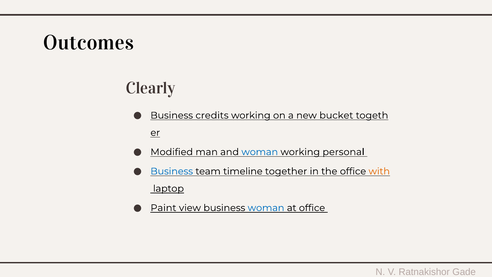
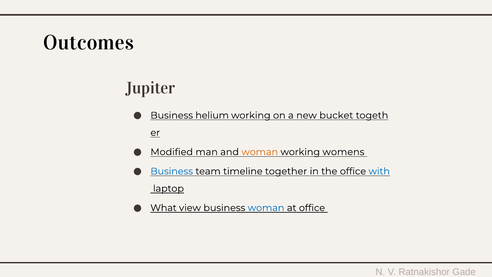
Clearly: Clearly -> Jupiter (151, 88)
credits: credits -> helium (212, 115)
woman colour: blue -> orange (260, 152)
personal: personal -> womens (343, 152)
with colour: orange -> blue (379, 171)
Paint: Paint -> What (164, 208)
